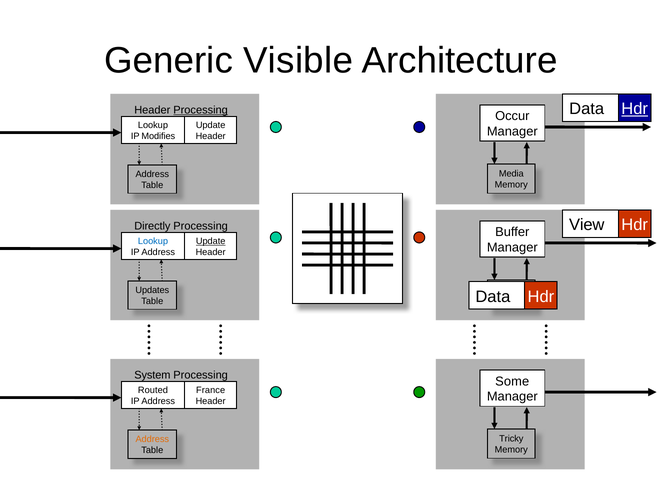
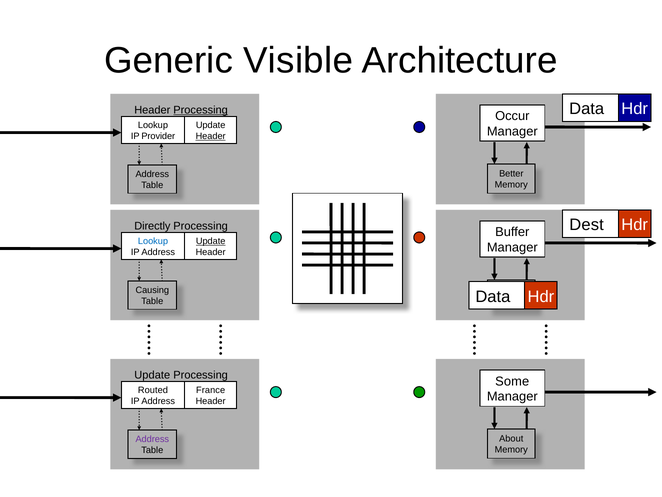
Hdr underline: present -> none (635, 109)
Modifies: Modifies -> Provider (158, 136)
Header underline: none -> present (211, 136)
Media: Media -> Better (511, 174)
View: View -> Dest (587, 225)
Updates: Updates -> Causing (152, 290)
System: System -> Update (152, 375)
Tricky: Tricky -> About (511, 438)
Address colour: orange -> purple (152, 439)
